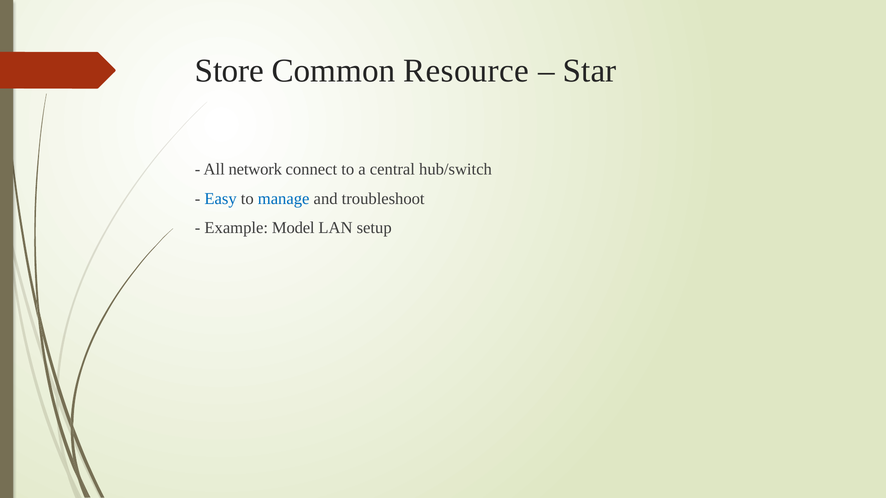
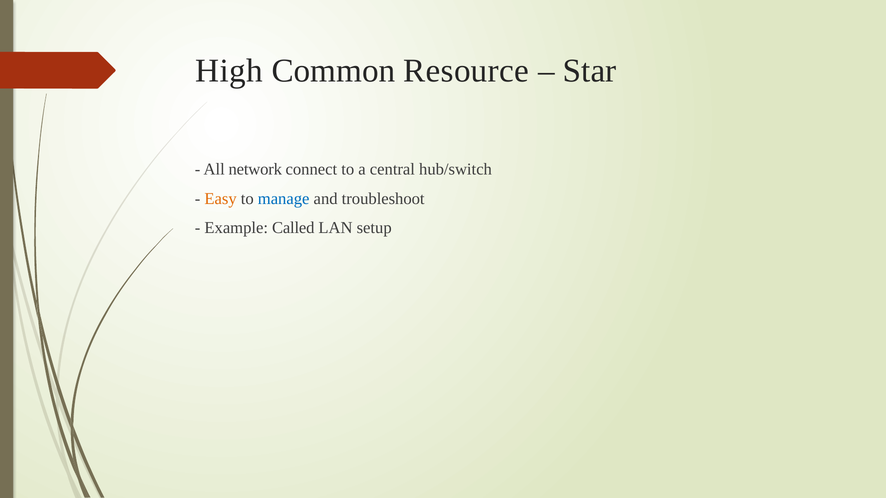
Store: Store -> High (229, 71)
Easy colour: blue -> orange (221, 199)
Model: Model -> Called (293, 228)
